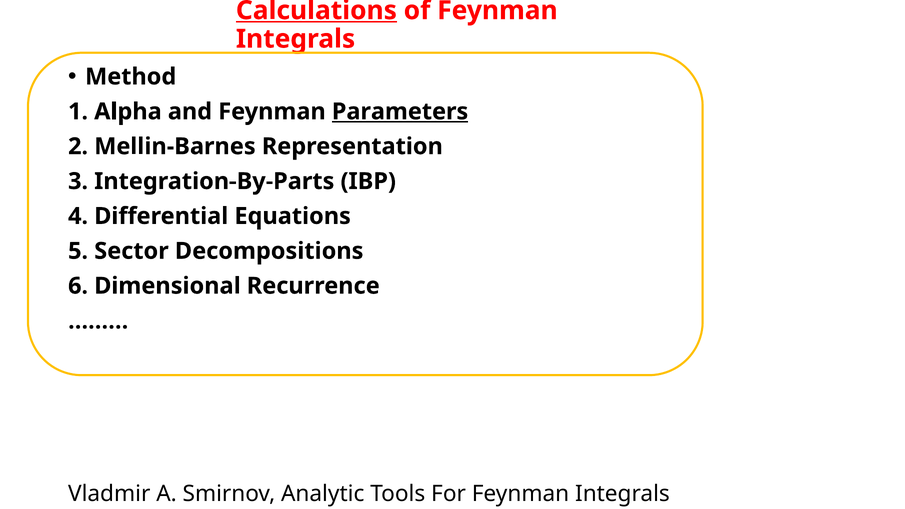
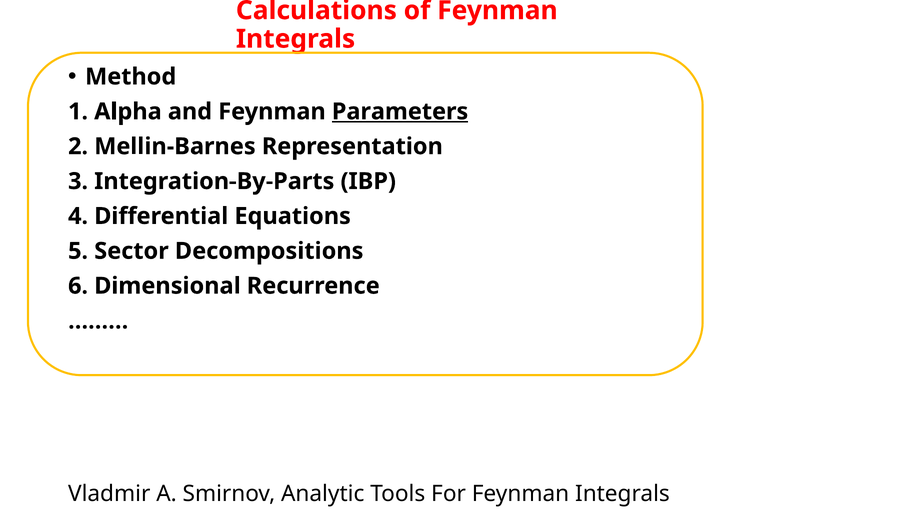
Calculations underline: present -> none (316, 10)
